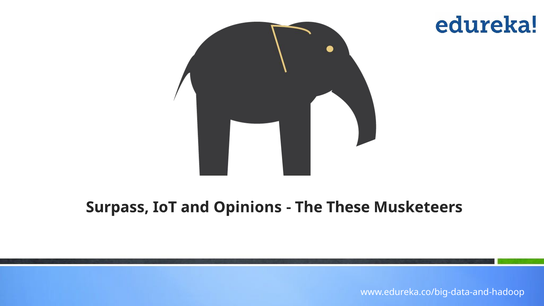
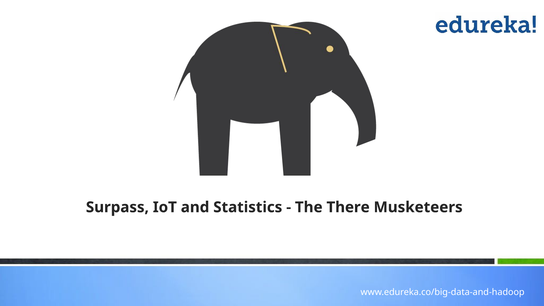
Opinions: Opinions -> Statistics (248, 207)
These: These -> There (348, 207)
